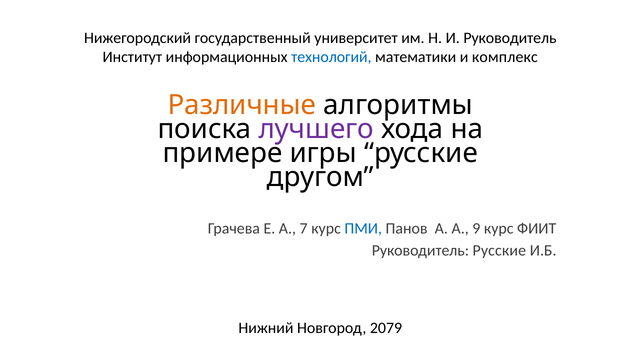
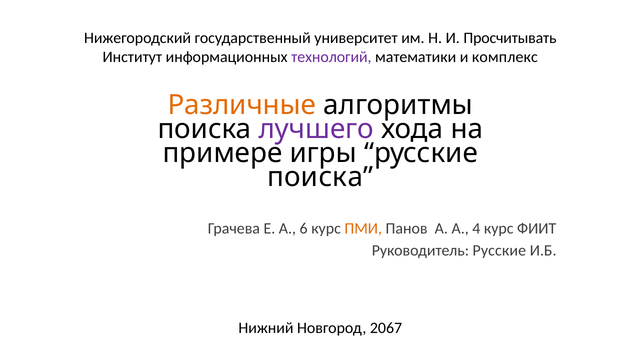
И Руководитель: Руководитель -> Просчитывать (510, 38)
технологий colour: blue -> purple (331, 57)
другом: другом -> поиска (320, 177)
7: 7 -> 6 (304, 229)
ПМИ colour: blue -> orange (363, 229)
9: 9 -> 4 (476, 229)
2079: 2079 -> 2067 (386, 328)
